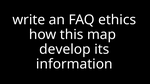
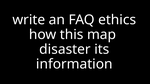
develop: develop -> disaster (65, 50)
